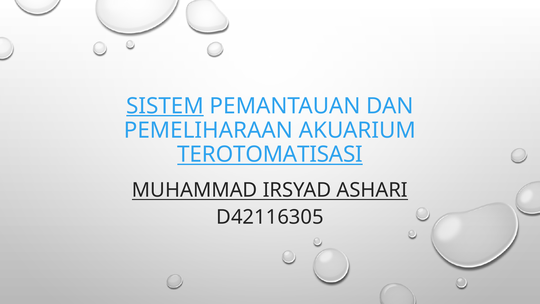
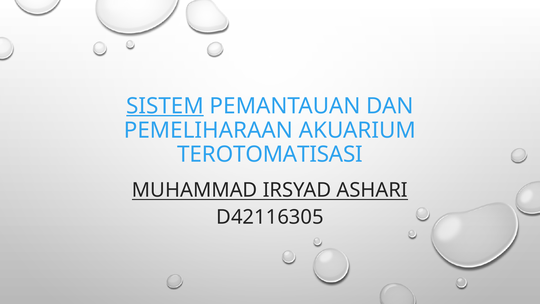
TEROTOMATISASI underline: present -> none (270, 154)
